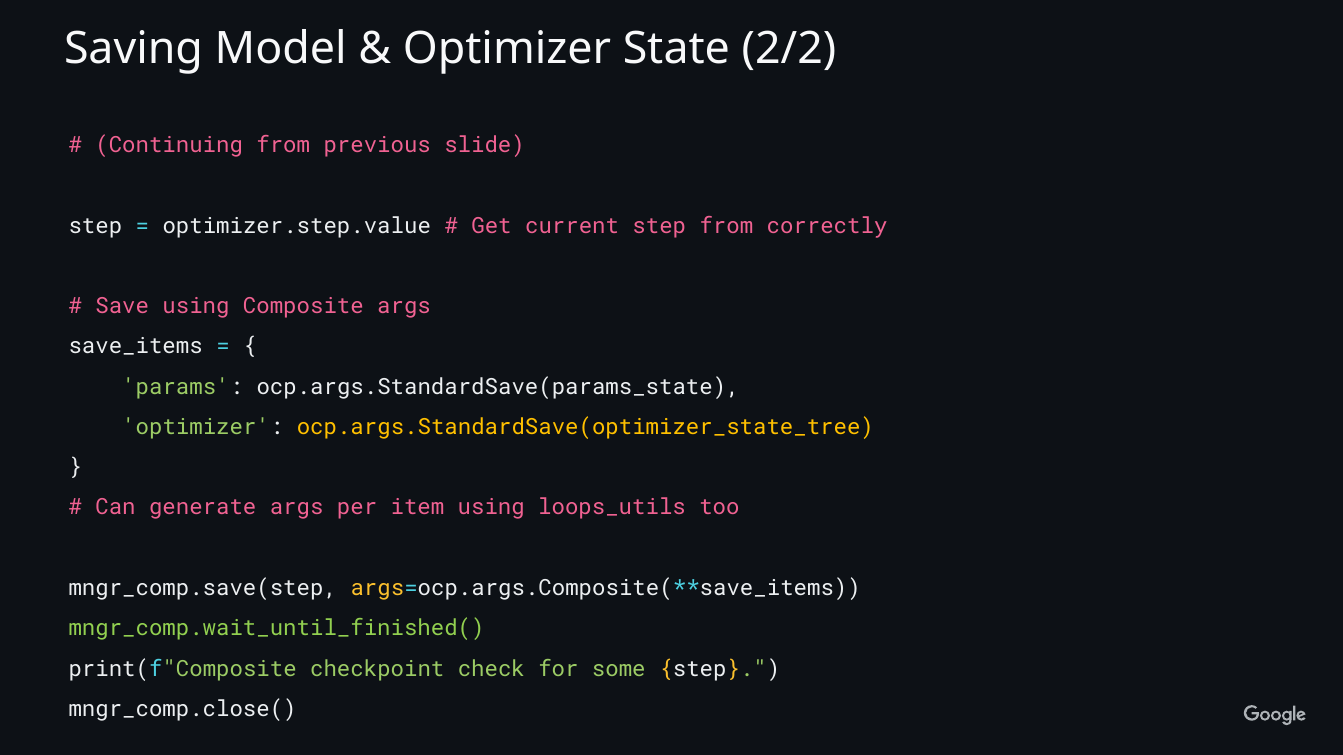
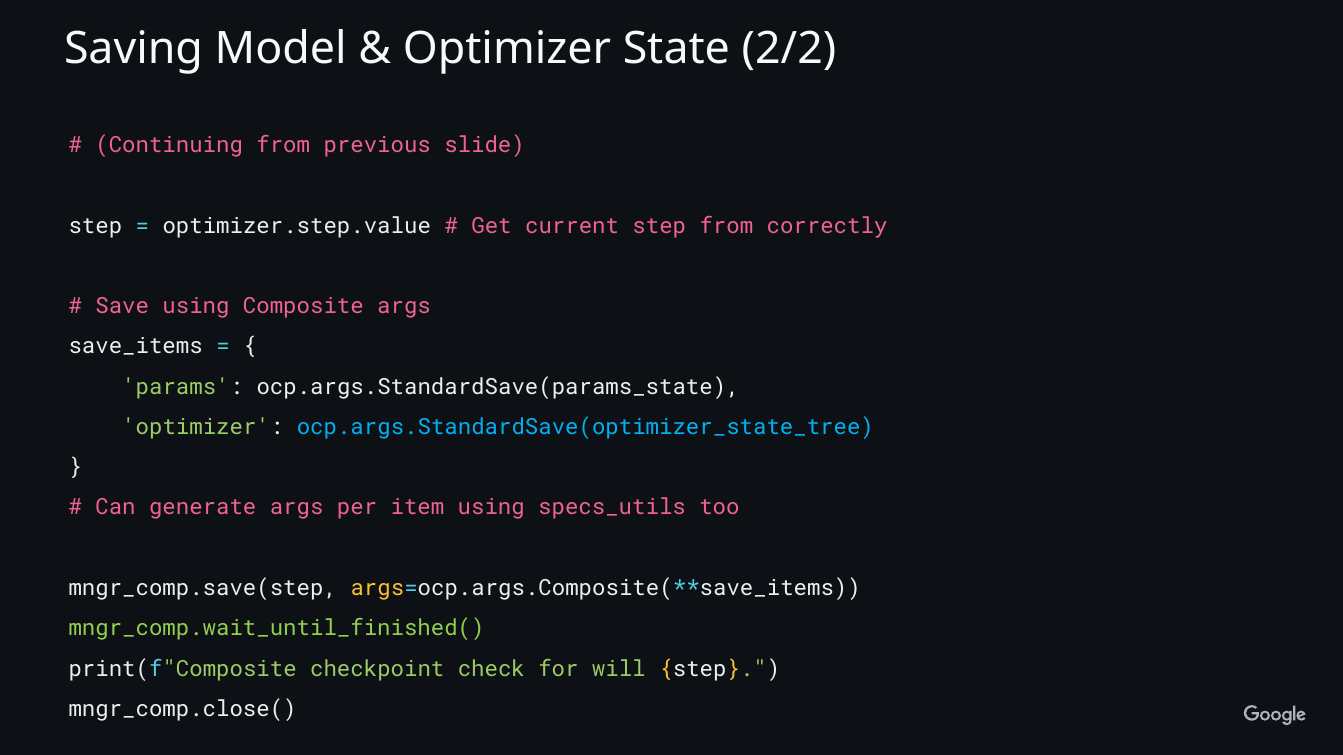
ocp.args.StandardSave(optimizer_state_tree colour: yellow -> light blue (585, 427)
loops_utils: loops_utils -> specs_utils (612, 508)
some: some -> will (619, 669)
